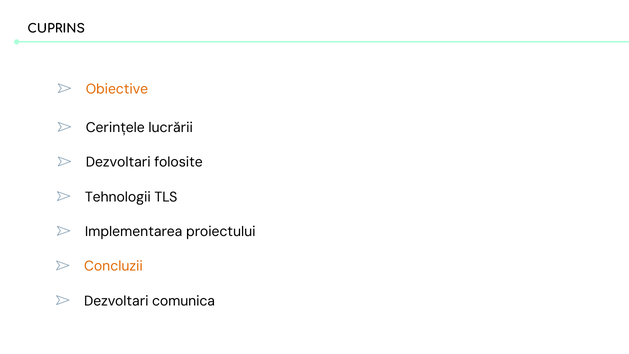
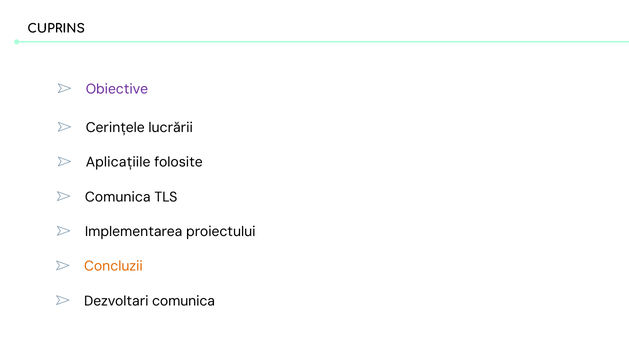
Obiective colour: orange -> purple (117, 89)
Dezvoltari: Dezvoltari -> Aplicațiile (118, 162)
Tehnologii: Tehnologii -> Comunica (118, 197)
